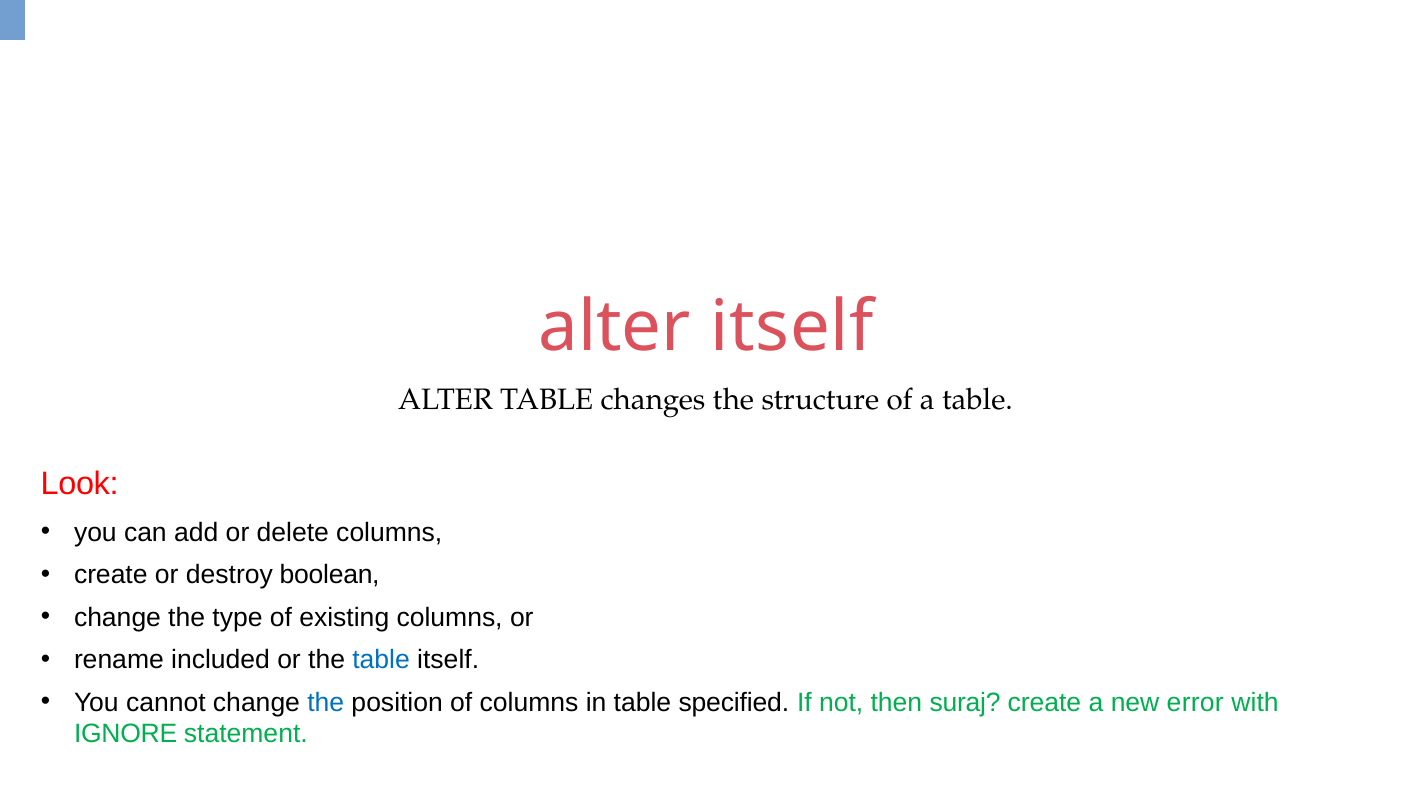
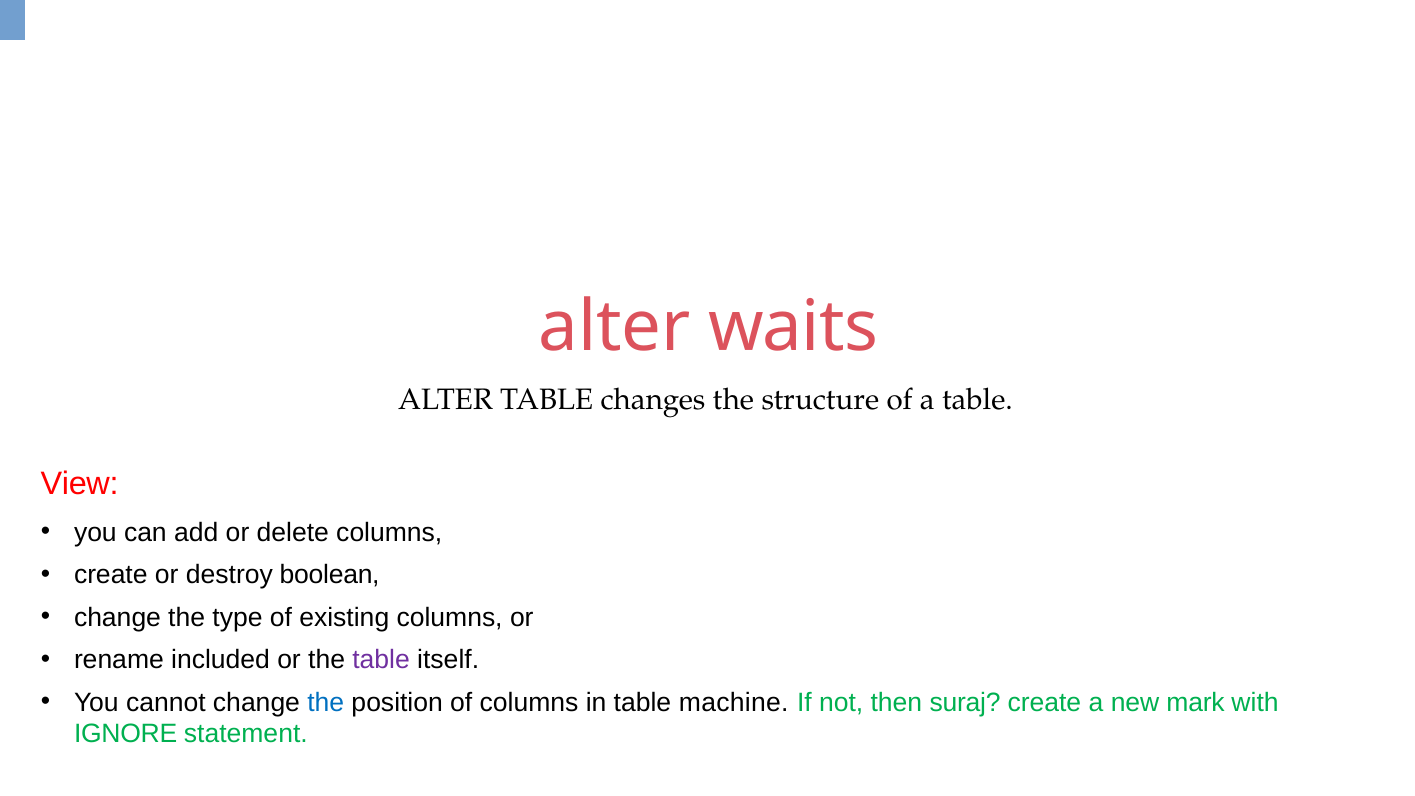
alter itself: itself -> waits (793, 327)
Look: Look -> View (80, 483)
table colour: blue -> purple (381, 660)
specified: specified -> machine (734, 702)
error: error -> mark (1196, 702)
